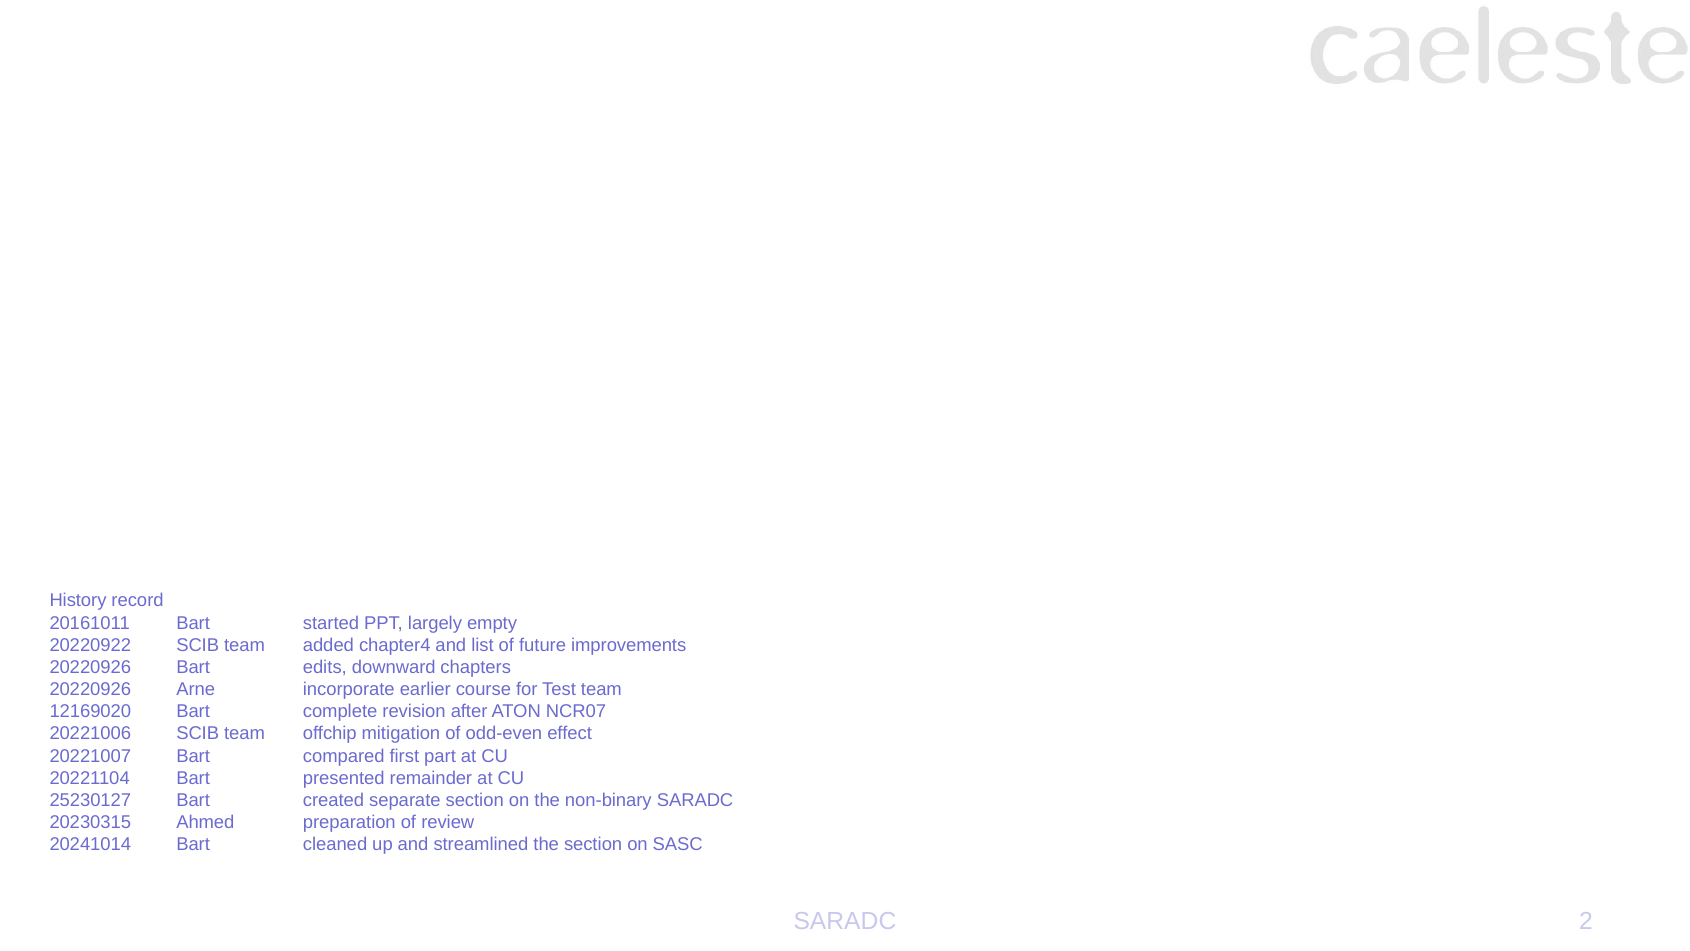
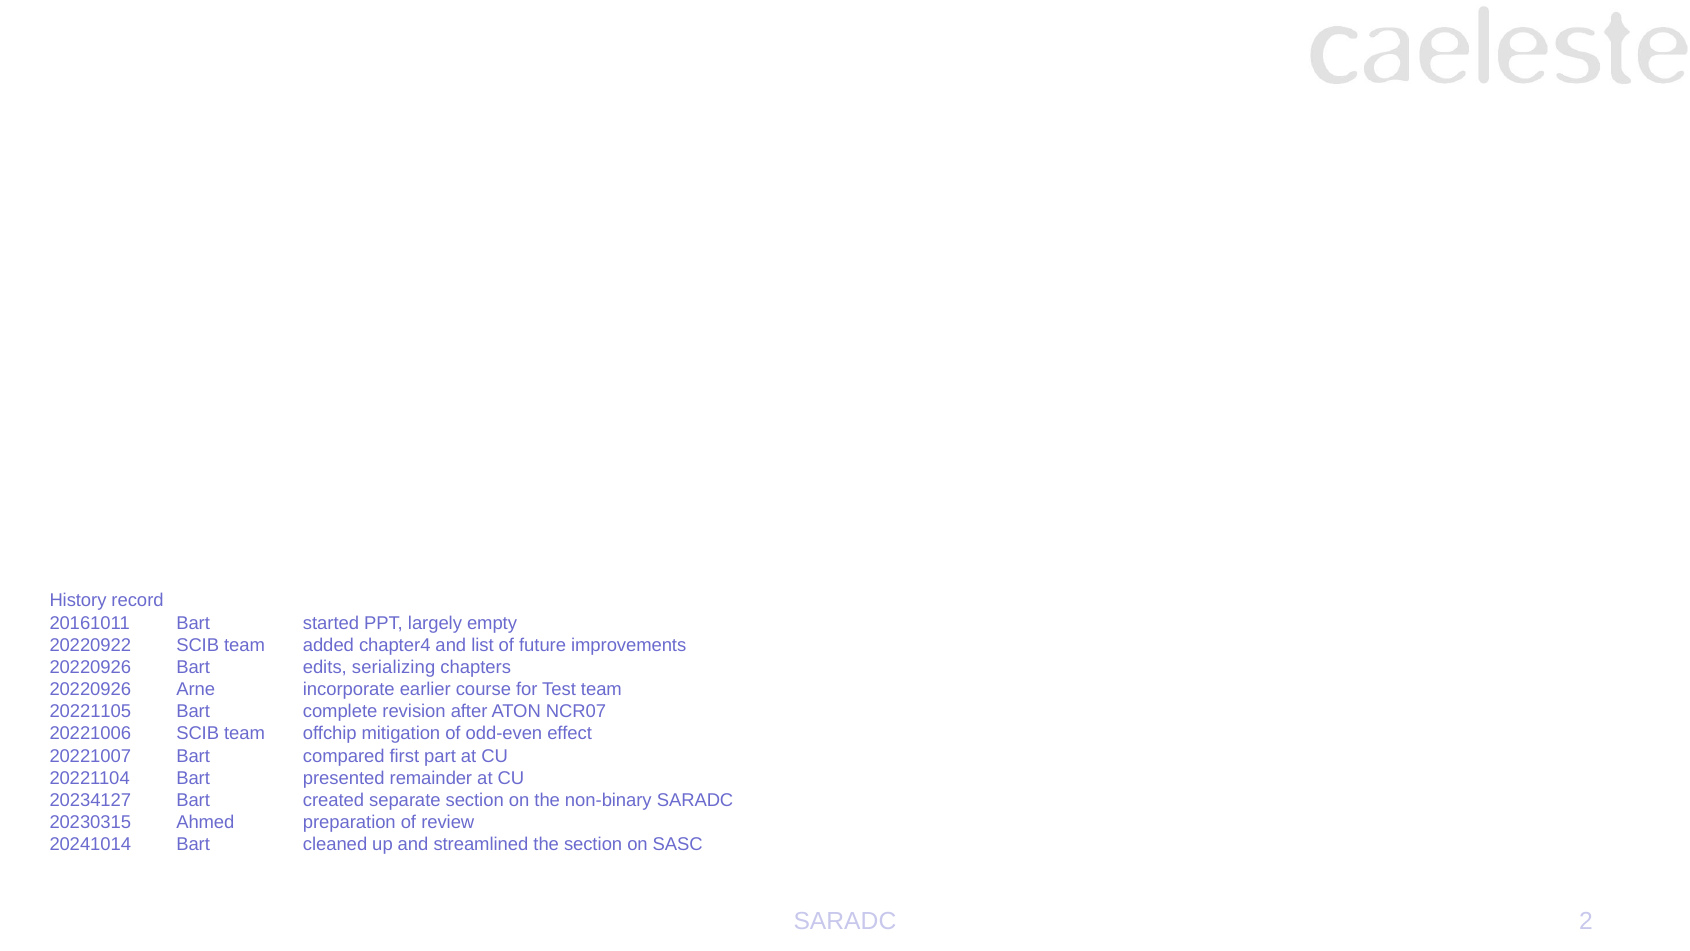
downward: downward -> serializing (394, 667)
12169020: 12169020 -> 20221105 (90, 711)
25230127: 25230127 -> 20234127 (90, 800)
